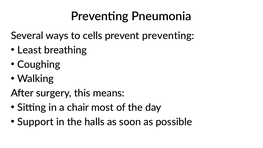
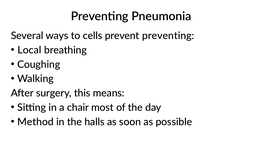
Least: Least -> Local (29, 50)
Support: Support -> Method (36, 122)
